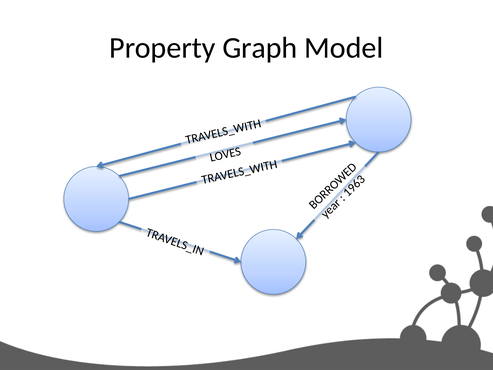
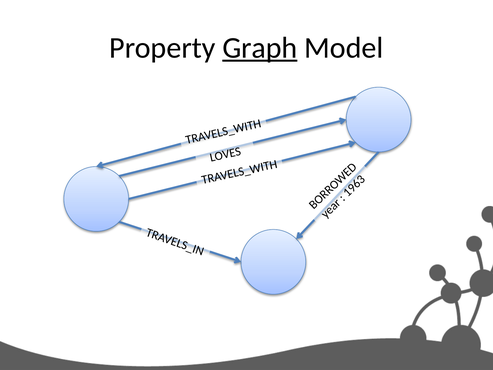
Graph underline: none -> present (260, 48)
